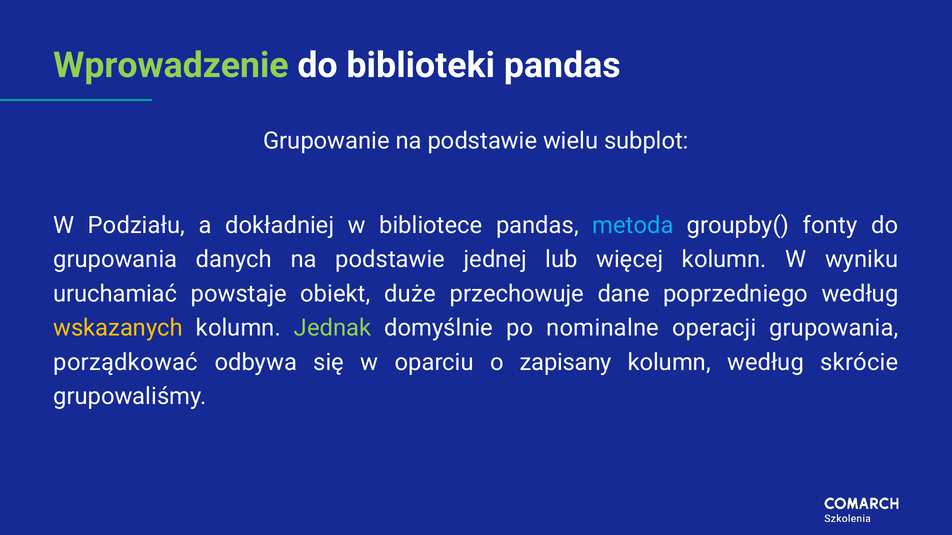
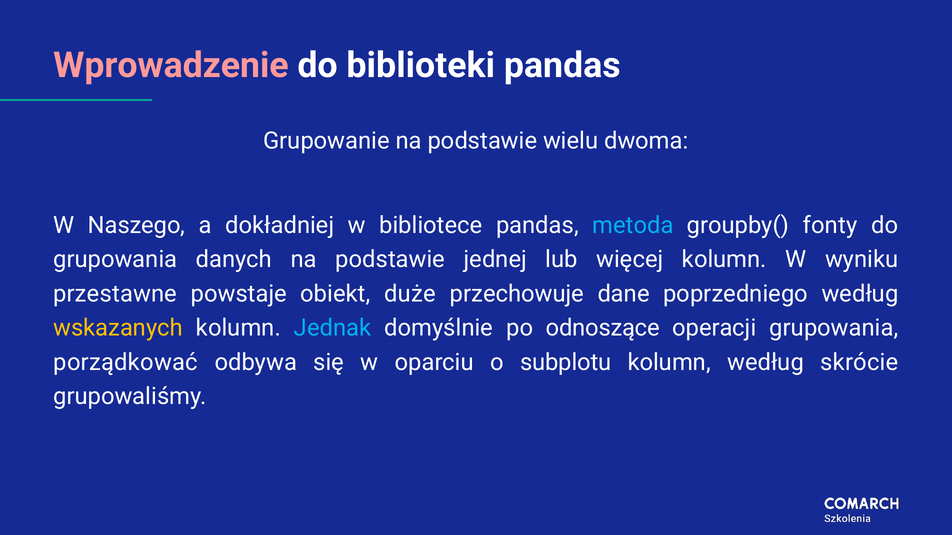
Wprowadzenie colour: light green -> pink (171, 65)
subplot: subplot -> dwoma (646, 141)
Podziału: Podziału -> Naszego (137, 226)
uruchamiać: uruchamiać -> przestawne (115, 294)
Jednak colour: light green -> light blue (333, 328)
nominalne: nominalne -> odnoszące (603, 328)
zapisany: zapisany -> subplotu (566, 363)
